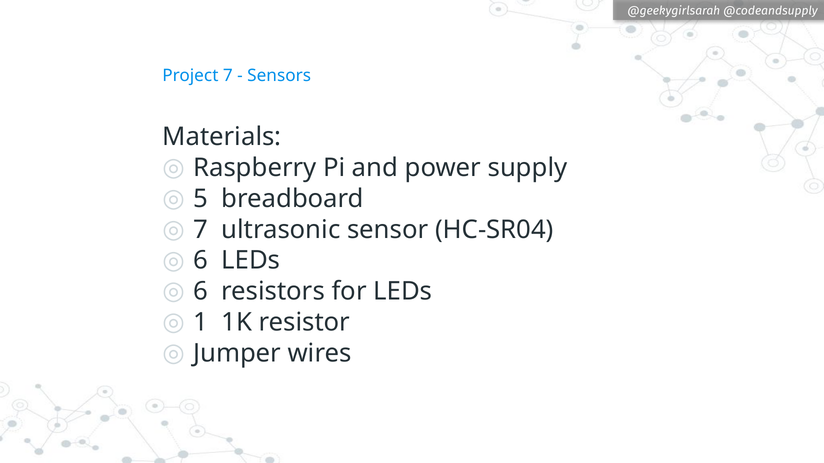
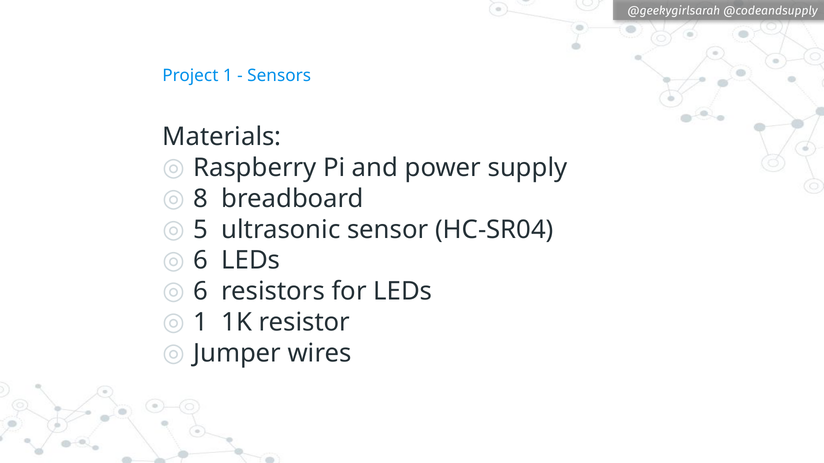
Project 7: 7 -> 1 (228, 76)
5: 5 -> 8 (201, 199)
7: 7 -> 5 (201, 230)
